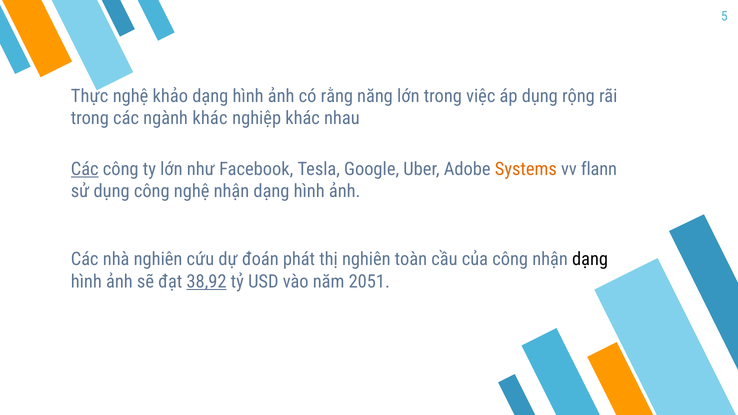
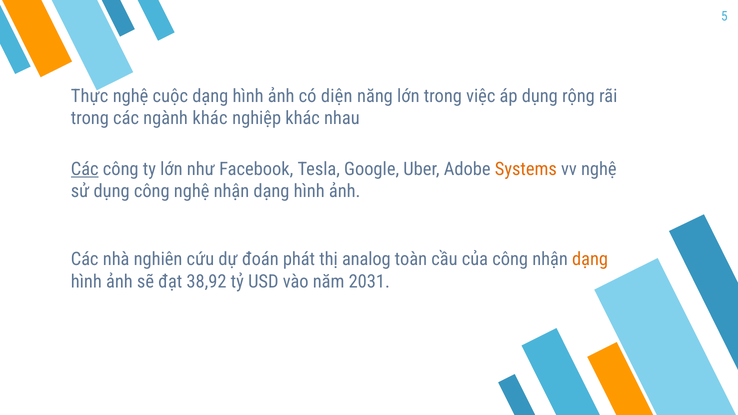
khảo: khảo -> cuộc (170, 96)
rằng: rằng -> diện (337, 96)
vv flann: flann -> nghệ (599, 169)
thị nghiên: nghiên -> analog (366, 259)
dạng colour: black -> orange (590, 259)
38,92 underline: present -> none (207, 282)
2051: 2051 -> 2031 (369, 282)
